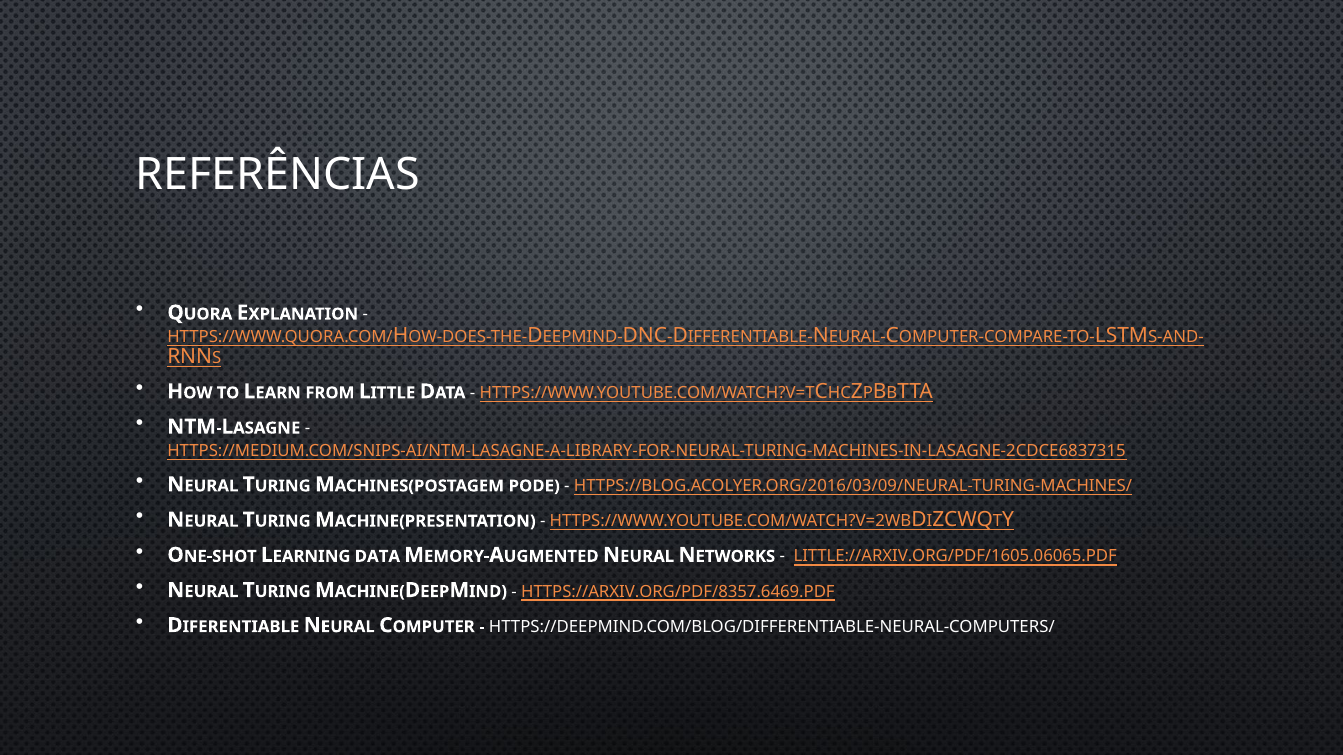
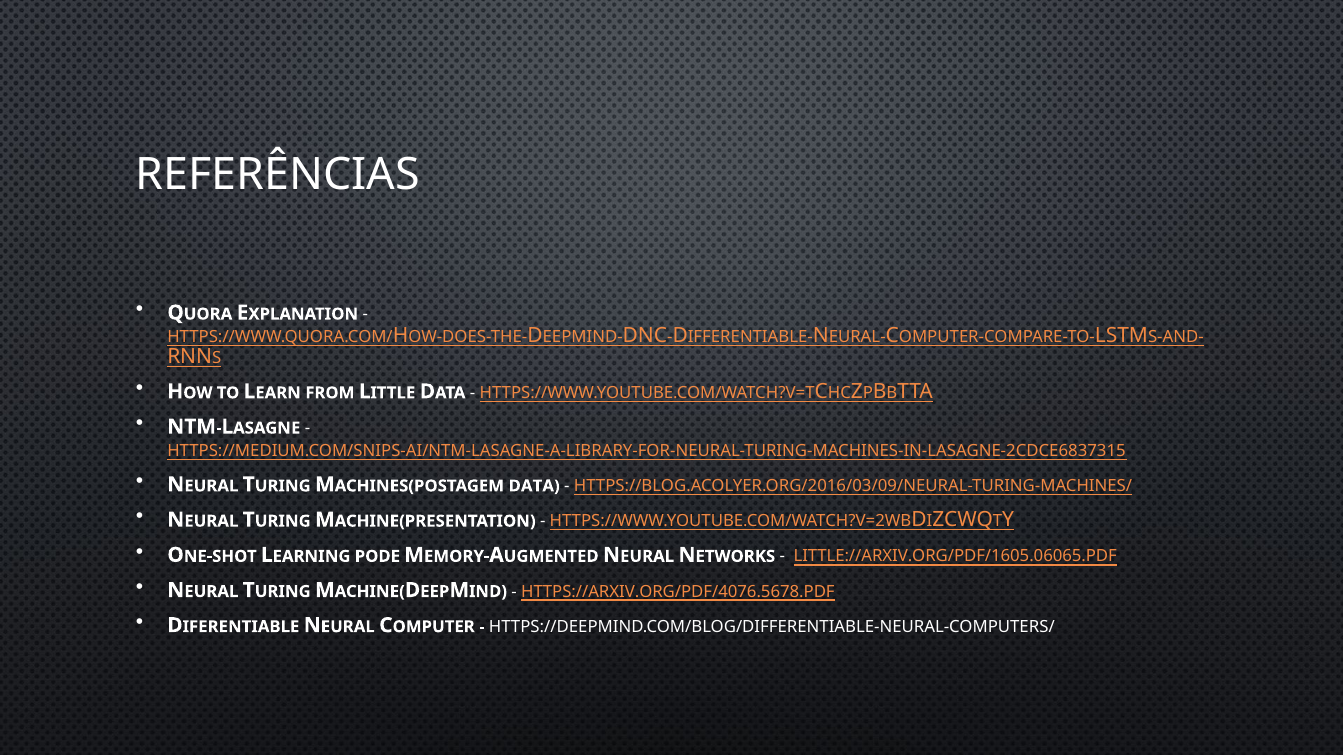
MACHINES(POSTAGEM PODE: PODE -> DATA (534, 486)
LEARNING DATA: DATA -> PODE (377, 557)
HTTPS://ARXIV.ORG/PDF/8357.6469.PDF: HTTPS://ARXIV.ORG/PDF/8357.6469.PDF -> HTTPS://ARXIV.ORG/PDF/4076.5678.PDF (678, 592)
